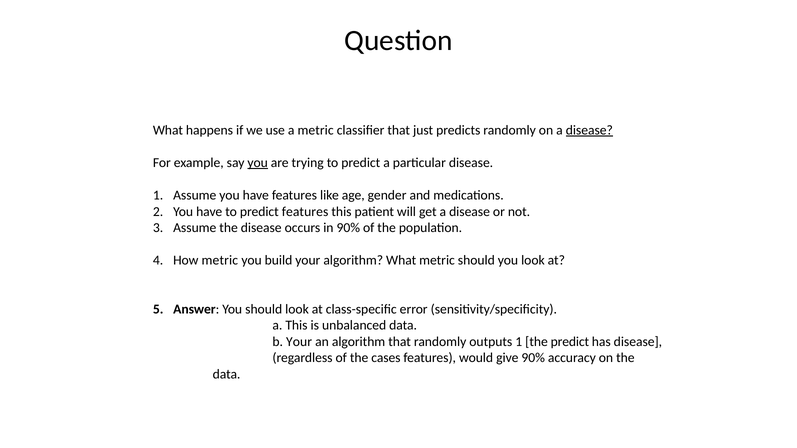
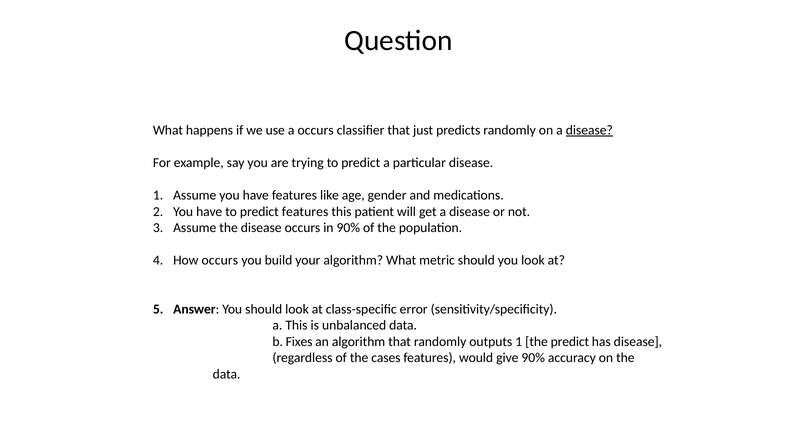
a metric: metric -> occurs (316, 130)
you underline: present -> none (258, 163)
How metric: metric -> occurs (220, 261)
b Your: Your -> Fixes (299, 342)
